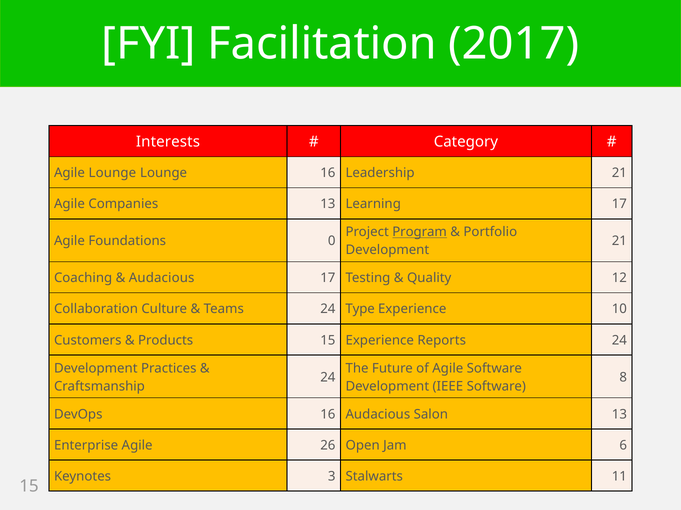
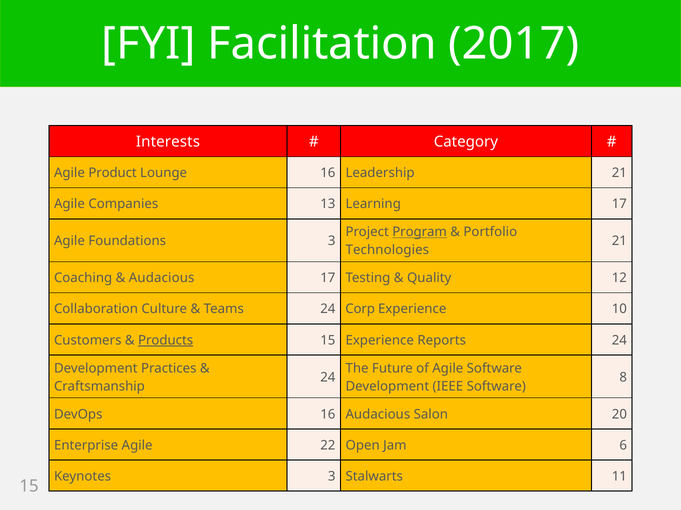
Agile Lounge: Lounge -> Product (113, 173)
Foundations 0: 0 -> 3 (332, 241)
Development: Development -> Technologies (387, 250)
Type: Type -> Corp (360, 310)
Products underline: none -> present (166, 341)
Salon 13: 13 -> 20 (619, 415)
26: 26 -> 22 (328, 446)
